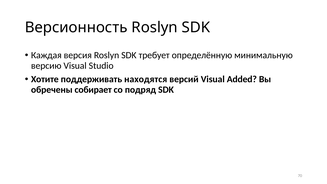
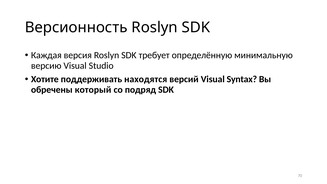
Added: Added -> Syntax (242, 79)
собирает: собирает -> который (93, 90)
